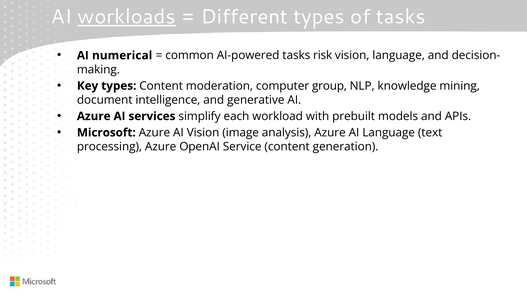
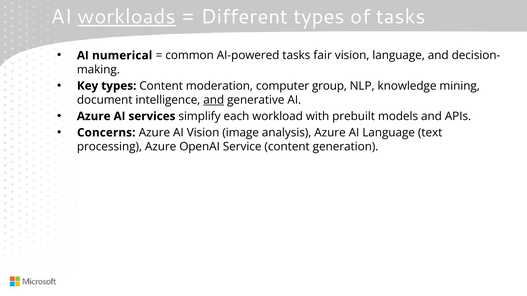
risk: risk -> fair (323, 56)
and underline: none -> present (214, 100)
Microsoft: Microsoft -> Concerns (106, 133)
